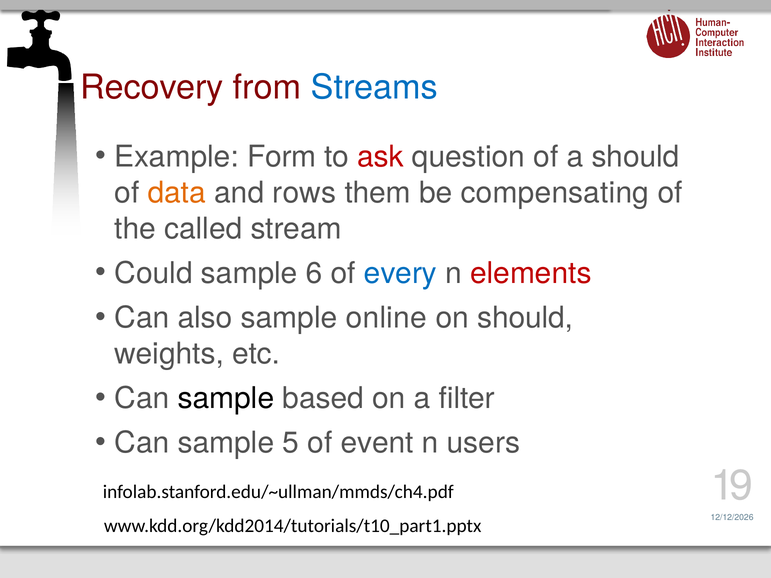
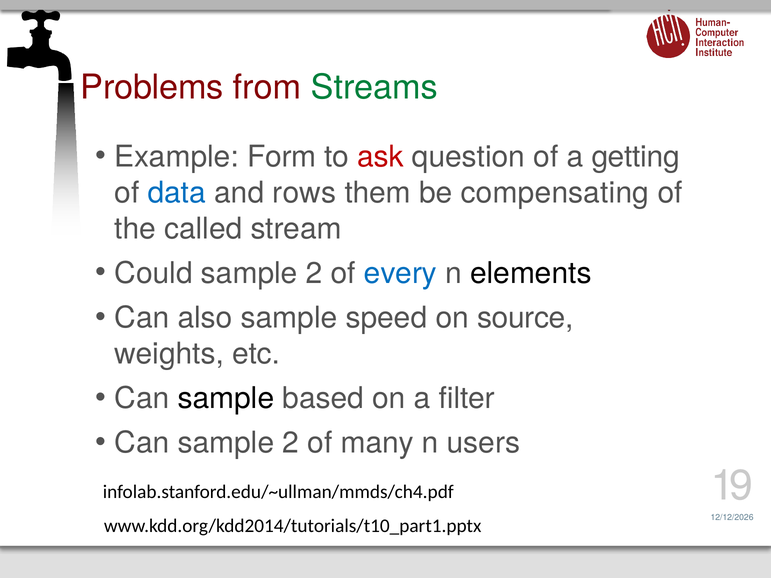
Recovery: Recovery -> Problems (152, 88)
Streams colour: blue -> green (374, 88)
a should: should -> getting (636, 157)
data colour: orange -> blue (177, 193)
Could sample 6: 6 -> 2 (314, 273)
elements colour: red -> black (531, 273)
online: online -> speed (387, 318)
on should: should -> source (525, 318)
Can sample 5: 5 -> 2 (291, 443)
event: event -> many (377, 443)
